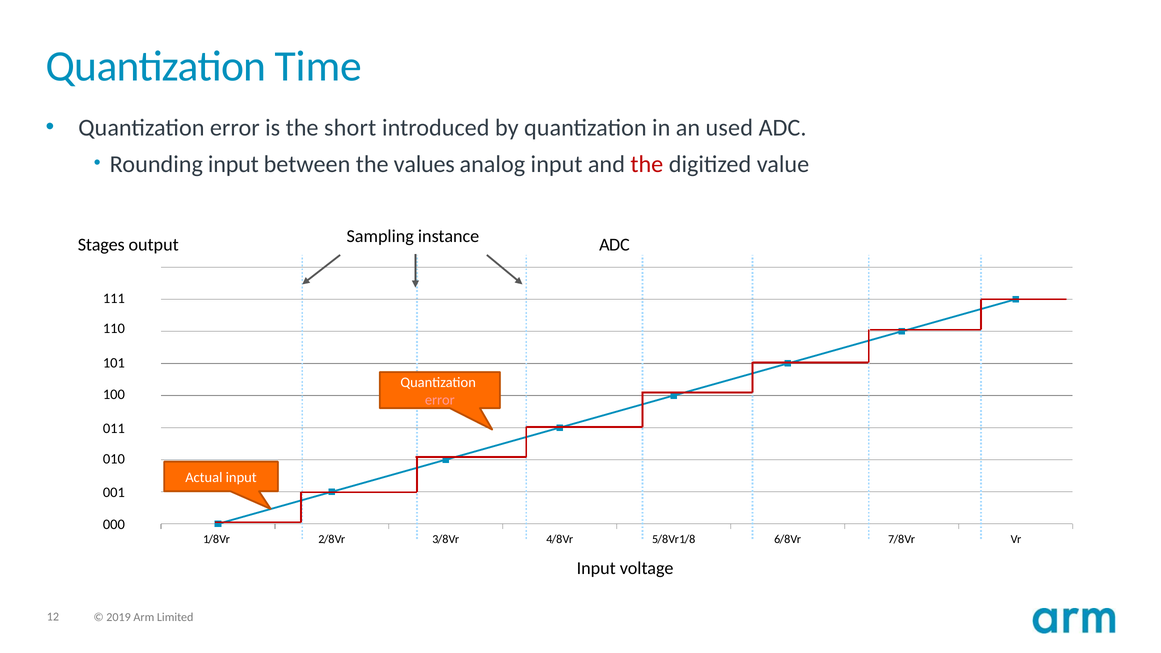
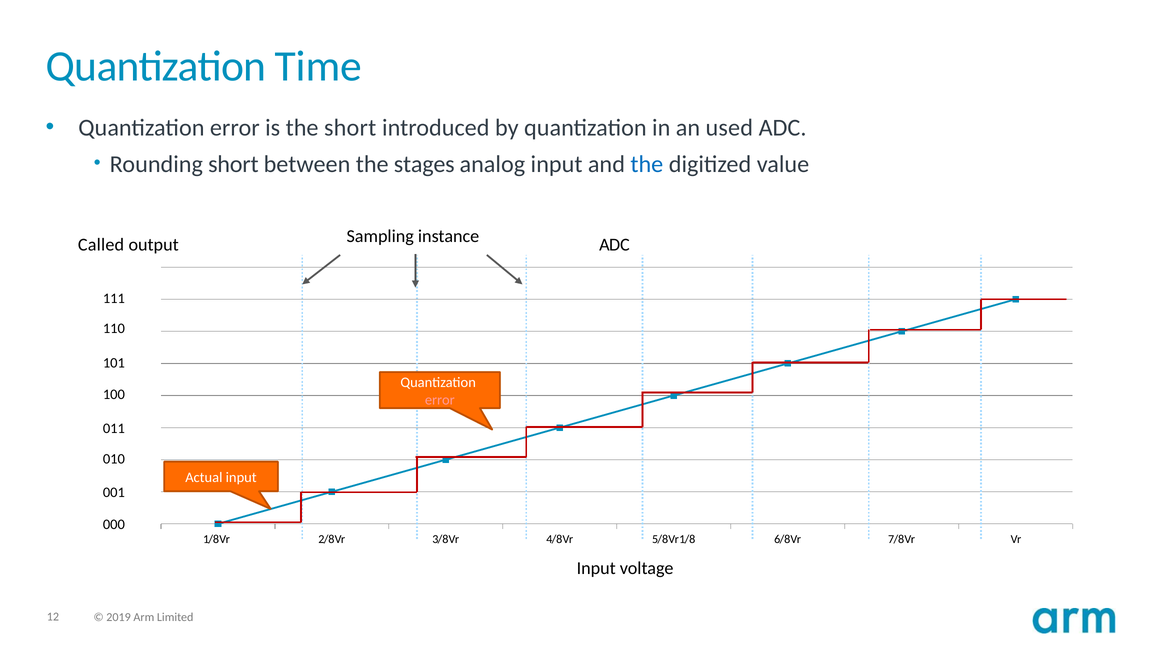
Rounding input: input -> short (233, 164)
values: values -> stages (424, 164)
the colour: red -> blue (647, 164)
Stages: Stages -> Called (101, 245)
